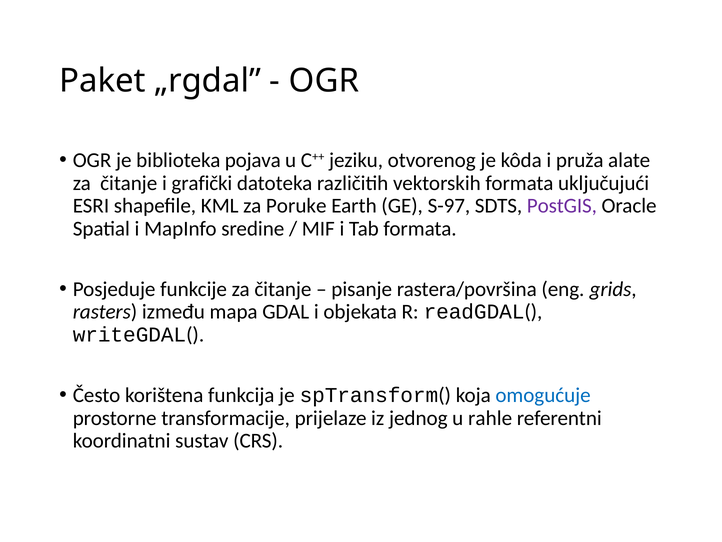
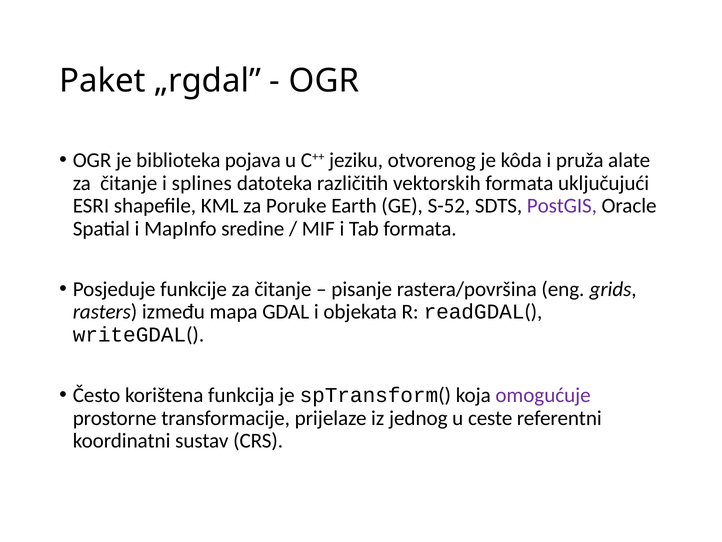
grafički: grafički -> splines (202, 183)
S-97: S-97 -> S-52 (449, 206)
omogućuje colour: blue -> purple (543, 395)
rahle: rahle -> ceste (490, 418)
